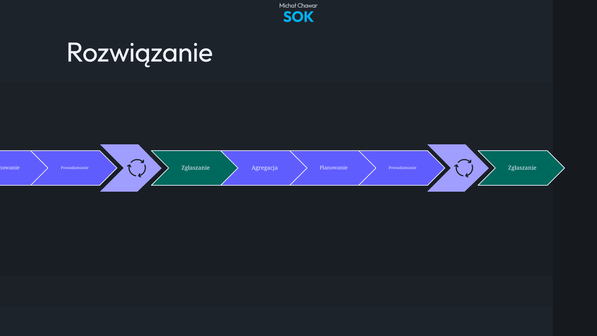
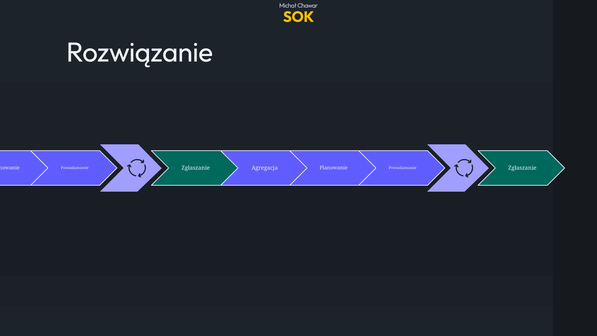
SOK colour: light blue -> yellow (299, 17)
